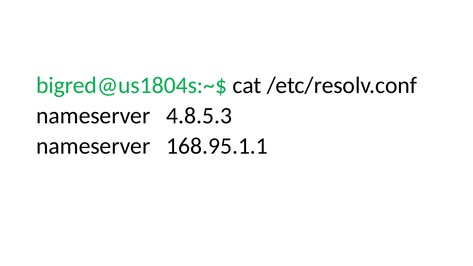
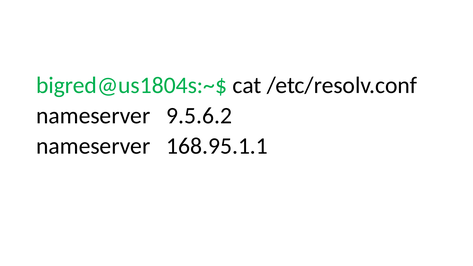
4.8.5.3: 4.8.5.3 -> 9.5.6.2 (199, 116)
